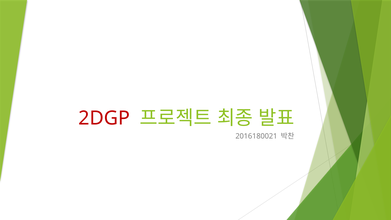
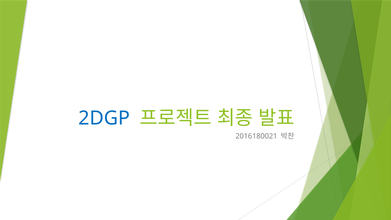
2DGP colour: red -> blue (104, 118)
